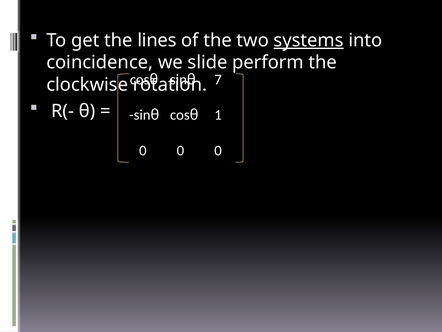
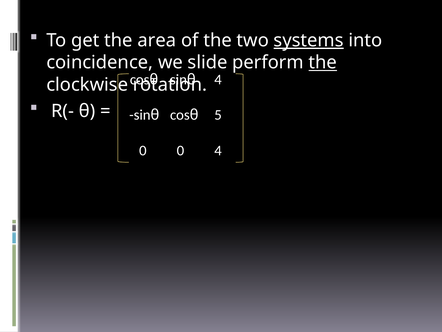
lines: lines -> area (157, 40)
the underline: none -> present (323, 62)
7: 7 -> 4 (218, 80)
1: 1 -> 5 (218, 115)
0 0 0: 0 -> 4 (218, 150)
